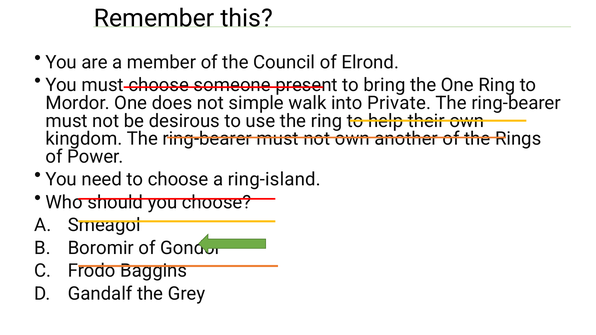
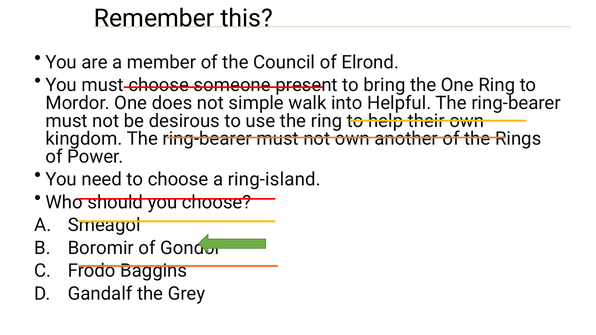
Private: Private -> Helpful (399, 103)
